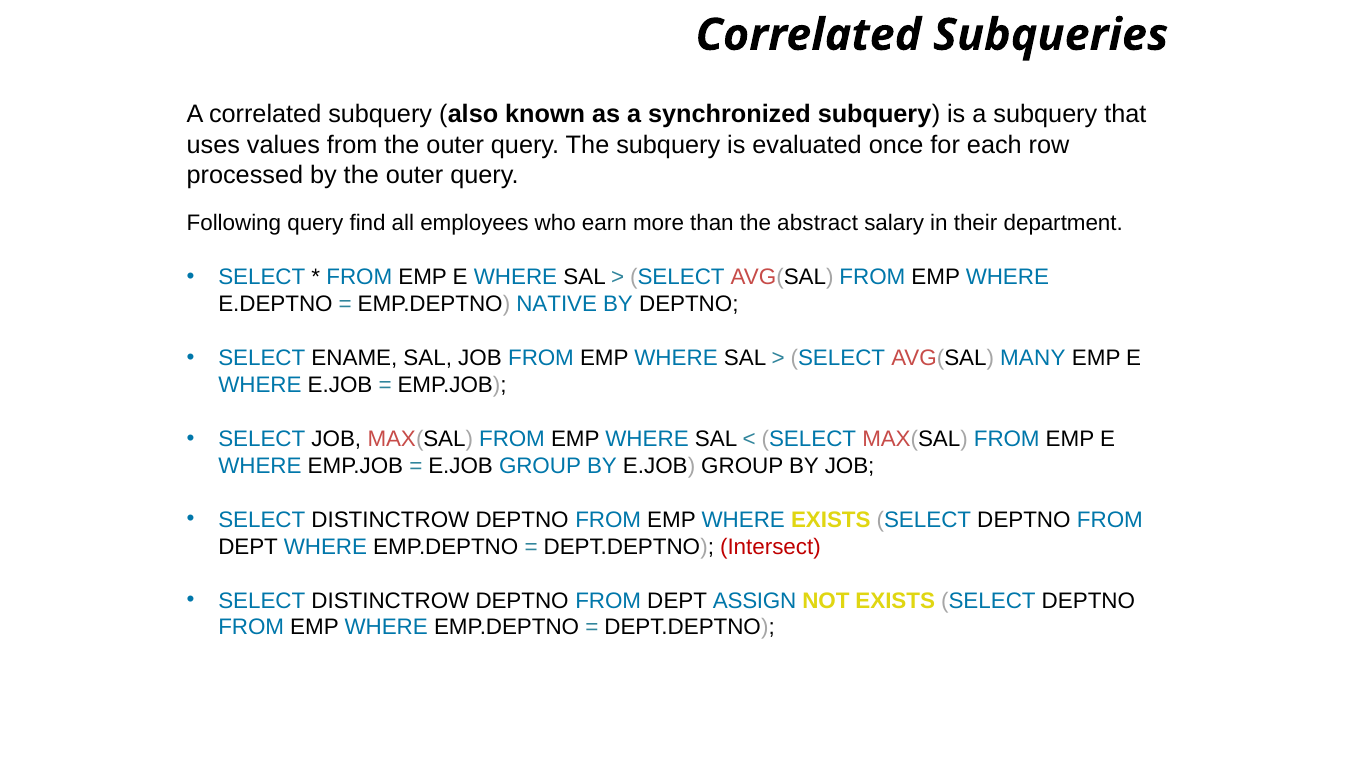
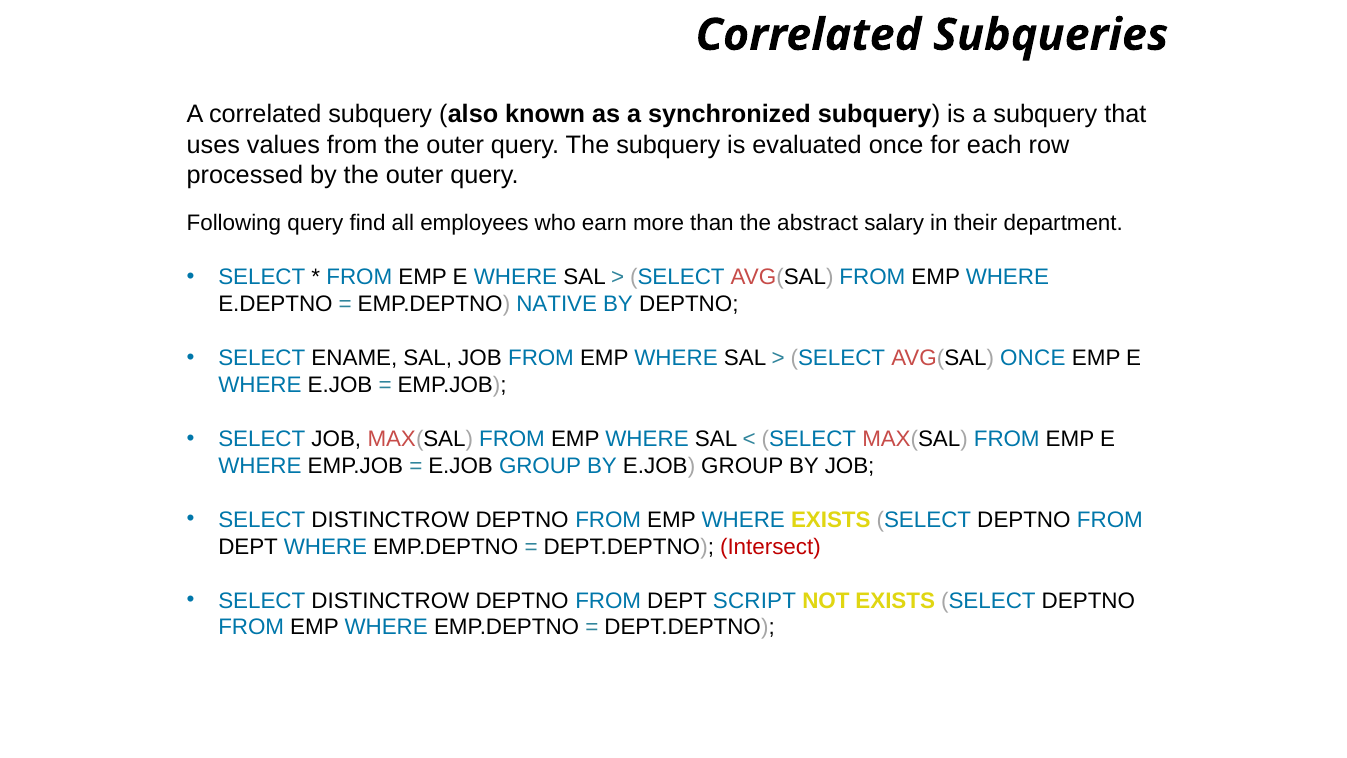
AVG(SAL MANY: MANY -> ONCE (1033, 358)
ASSIGN: ASSIGN -> SCRIPT (754, 600)
